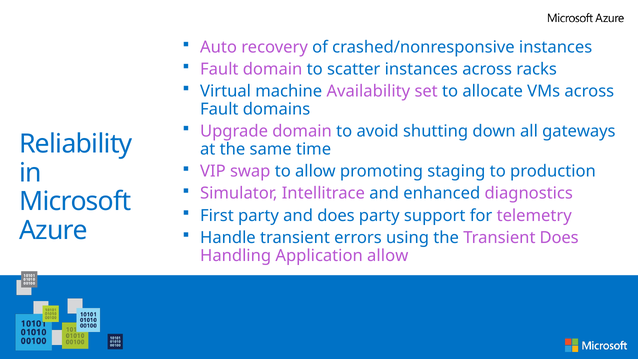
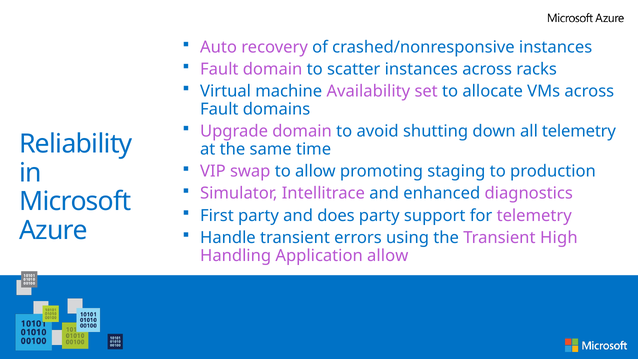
all gateways: gateways -> telemetry (579, 131)
Transient Does: Does -> High (559, 238)
